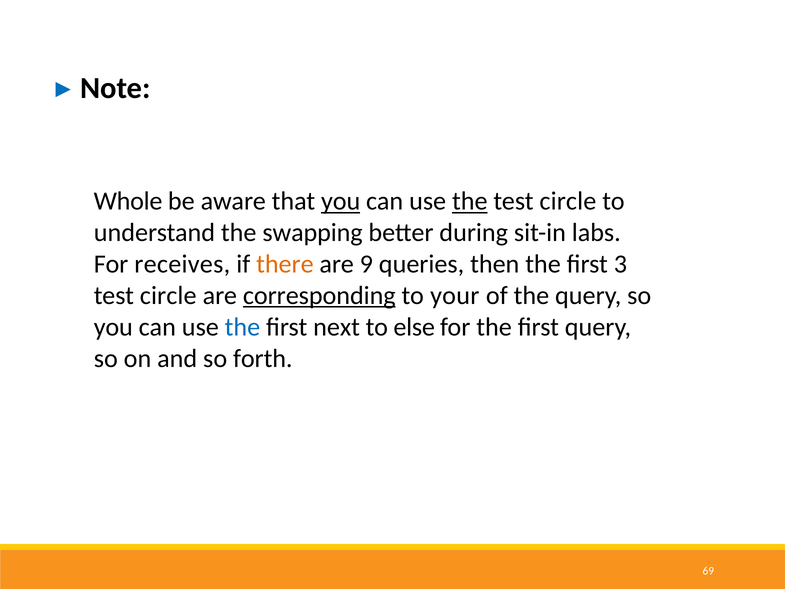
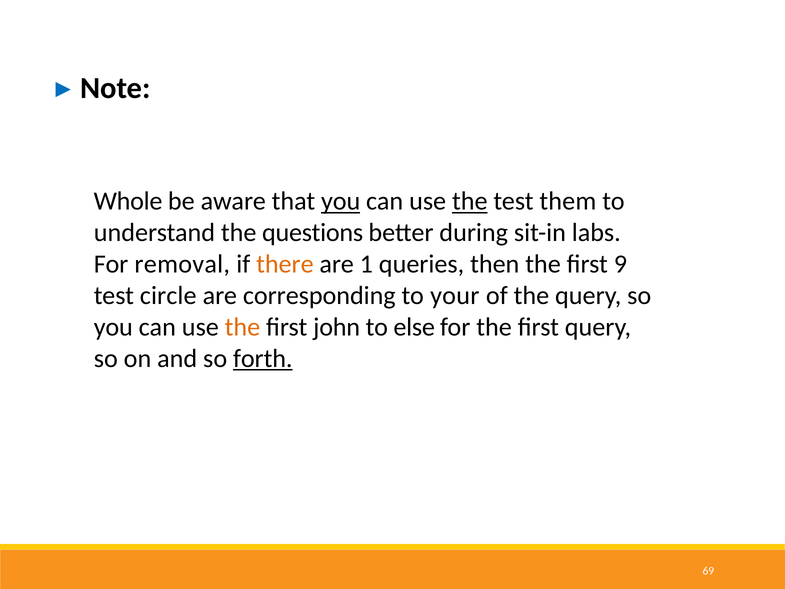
circle: circle -> them (568, 201)
swapping: swapping -> questions (313, 233)
receives: receives -> removal (182, 264)
9: 9 -> 1 (366, 264)
3: 3 -> 9 (620, 264)
corresponding underline: present -> none (319, 295)
the colour: blue -> orange (242, 327)
next: next -> john (337, 327)
forth underline: none -> present (263, 358)
